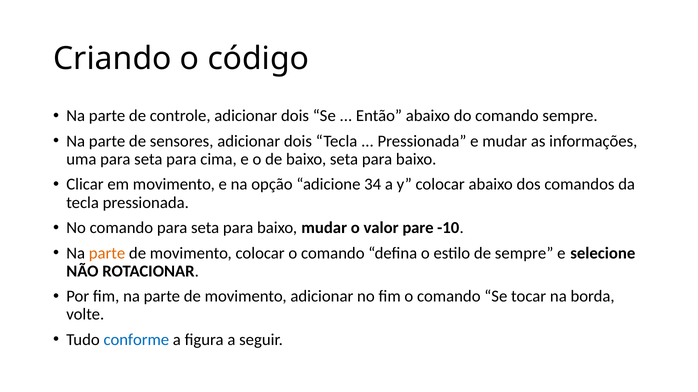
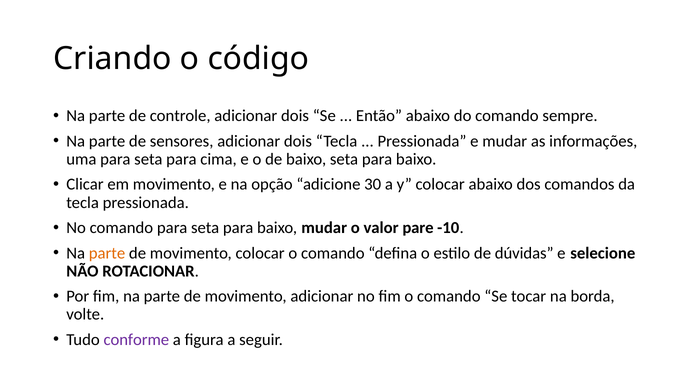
34: 34 -> 30 (373, 185)
de sempre: sempre -> dúvidas (524, 253)
conforme colour: blue -> purple (136, 340)
